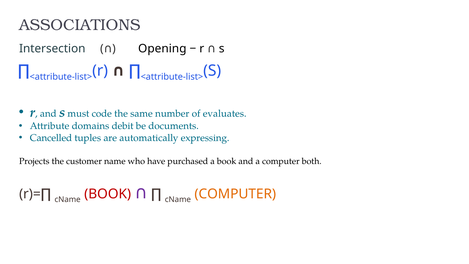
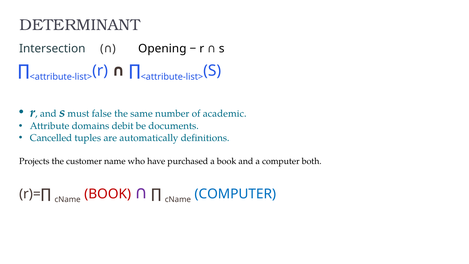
ASSOCIATIONS: ASSOCIATIONS -> DETERMINANT (80, 25)
code: code -> false (102, 113)
evaluates: evaluates -> academic (225, 113)
expressing: expressing -> definitions (205, 138)
COMPUTER colour: orange -> blue (235, 194)
